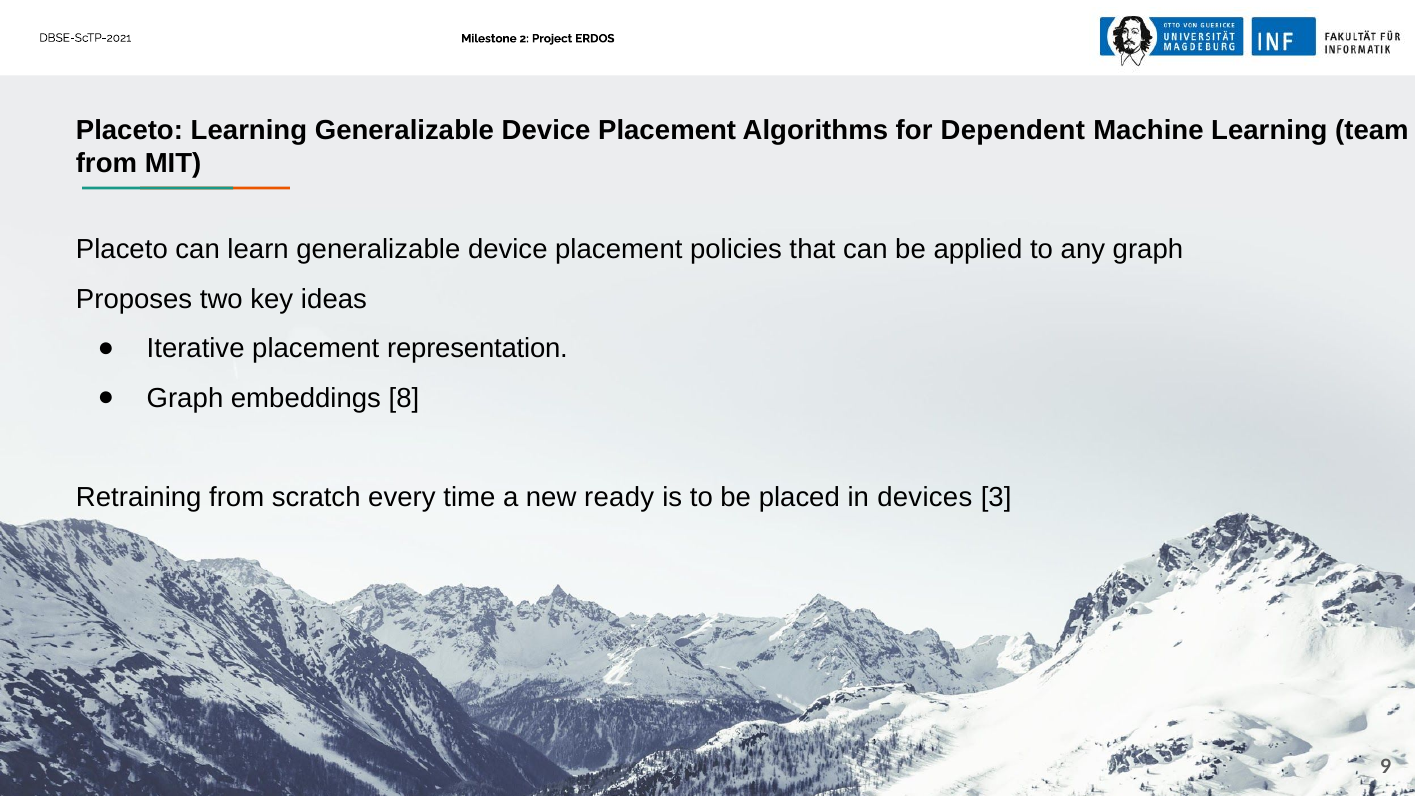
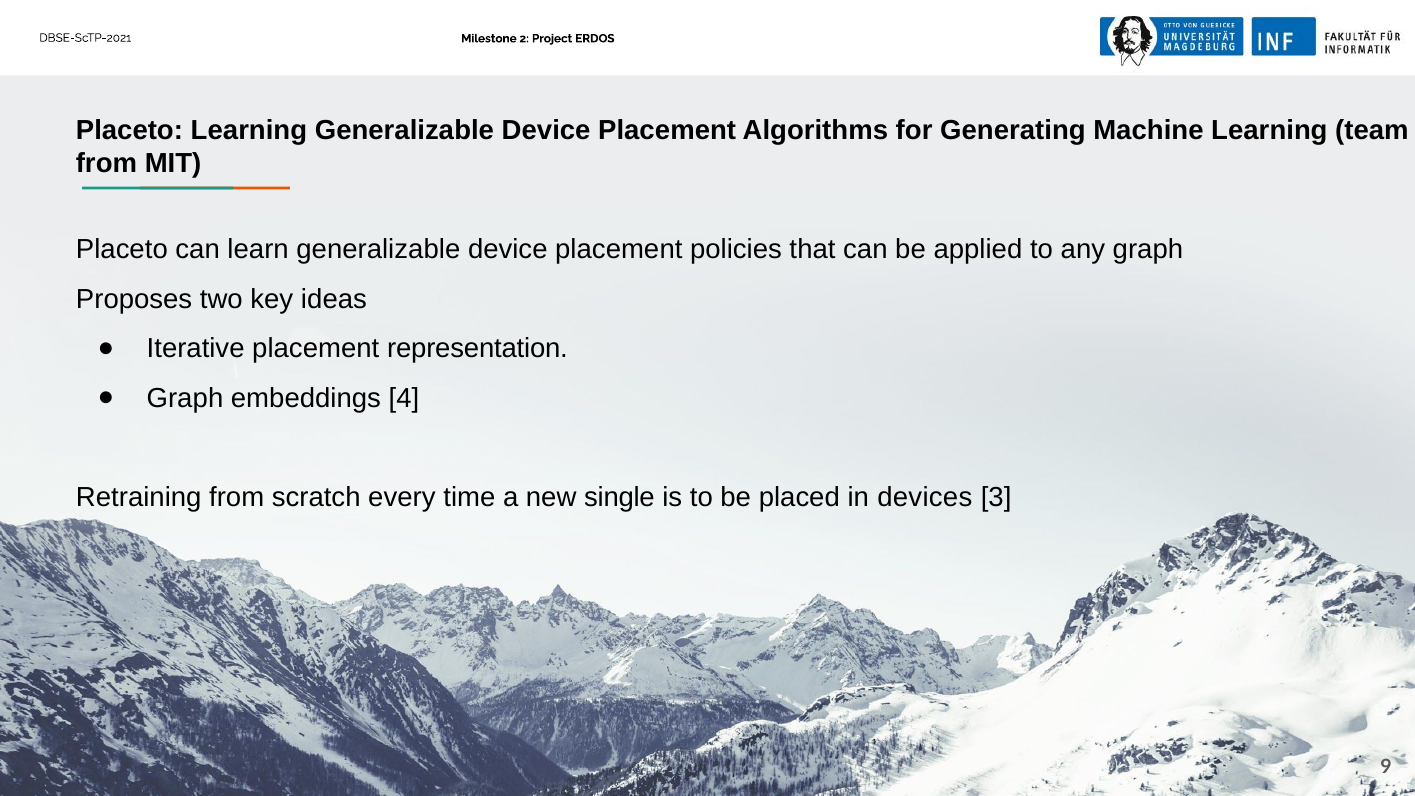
Dependent: Dependent -> Generating (1013, 131)
8: 8 -> 4 (404, 398)
ready: ready -> single (619, 497)
